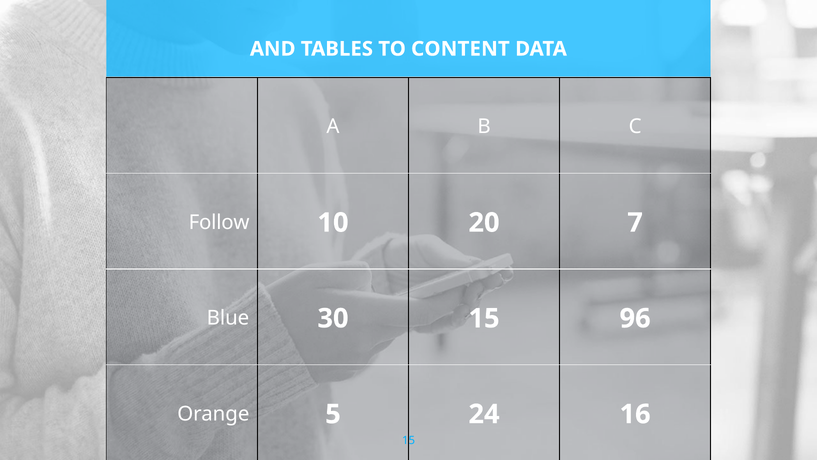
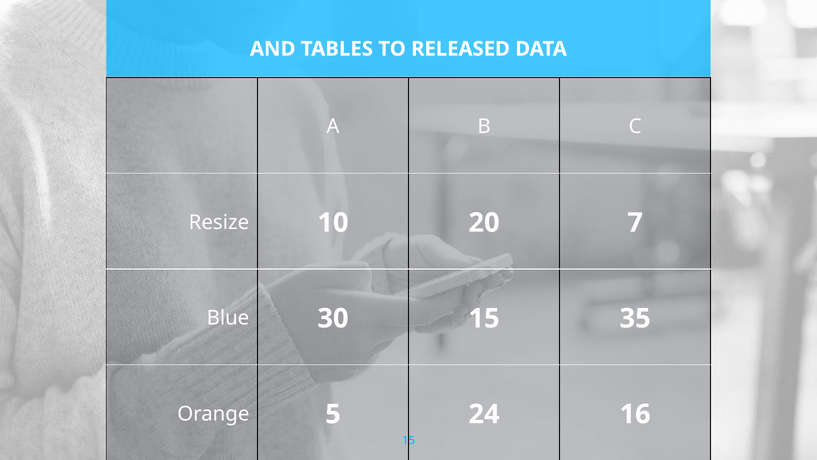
CONTENT: CONTENT -> RELEASED (461, 49)
Follow: Follow -> Resize (219, 222)
96: 96 -> 35 (635, 318)
